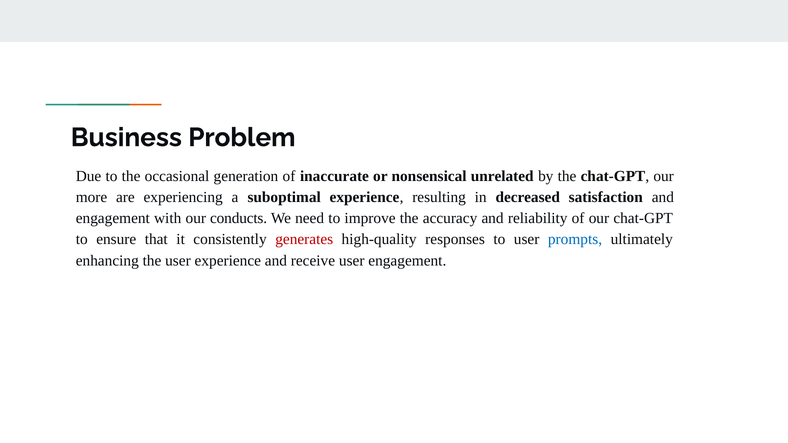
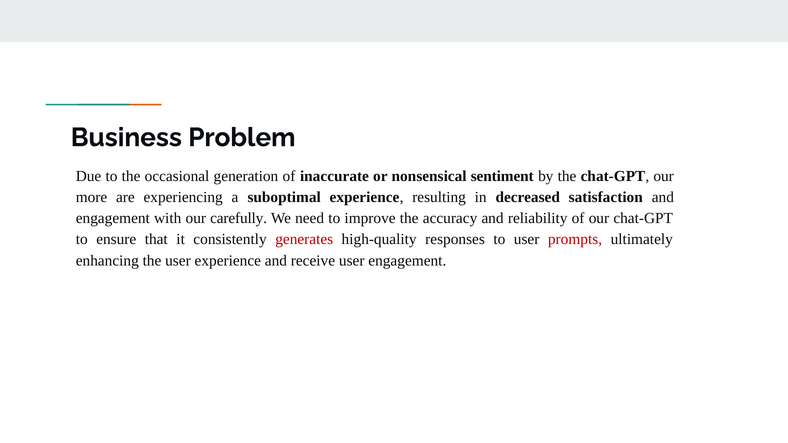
unrelated: unrelated -> sentiment (502, 176)
conducts: conducts -> carefully (239, 218)
prompts colour: blue -> red (575, 240)
